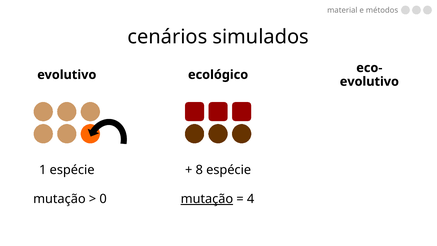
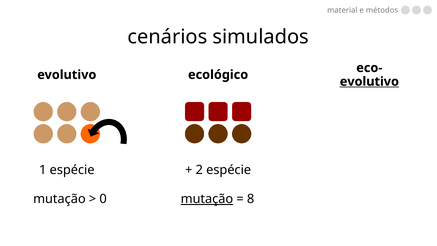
evolutivo underline: none -> present (369, 82)
8: 8 -> 2 (199, 170)
4: 4 -> 8 (251, 199)
